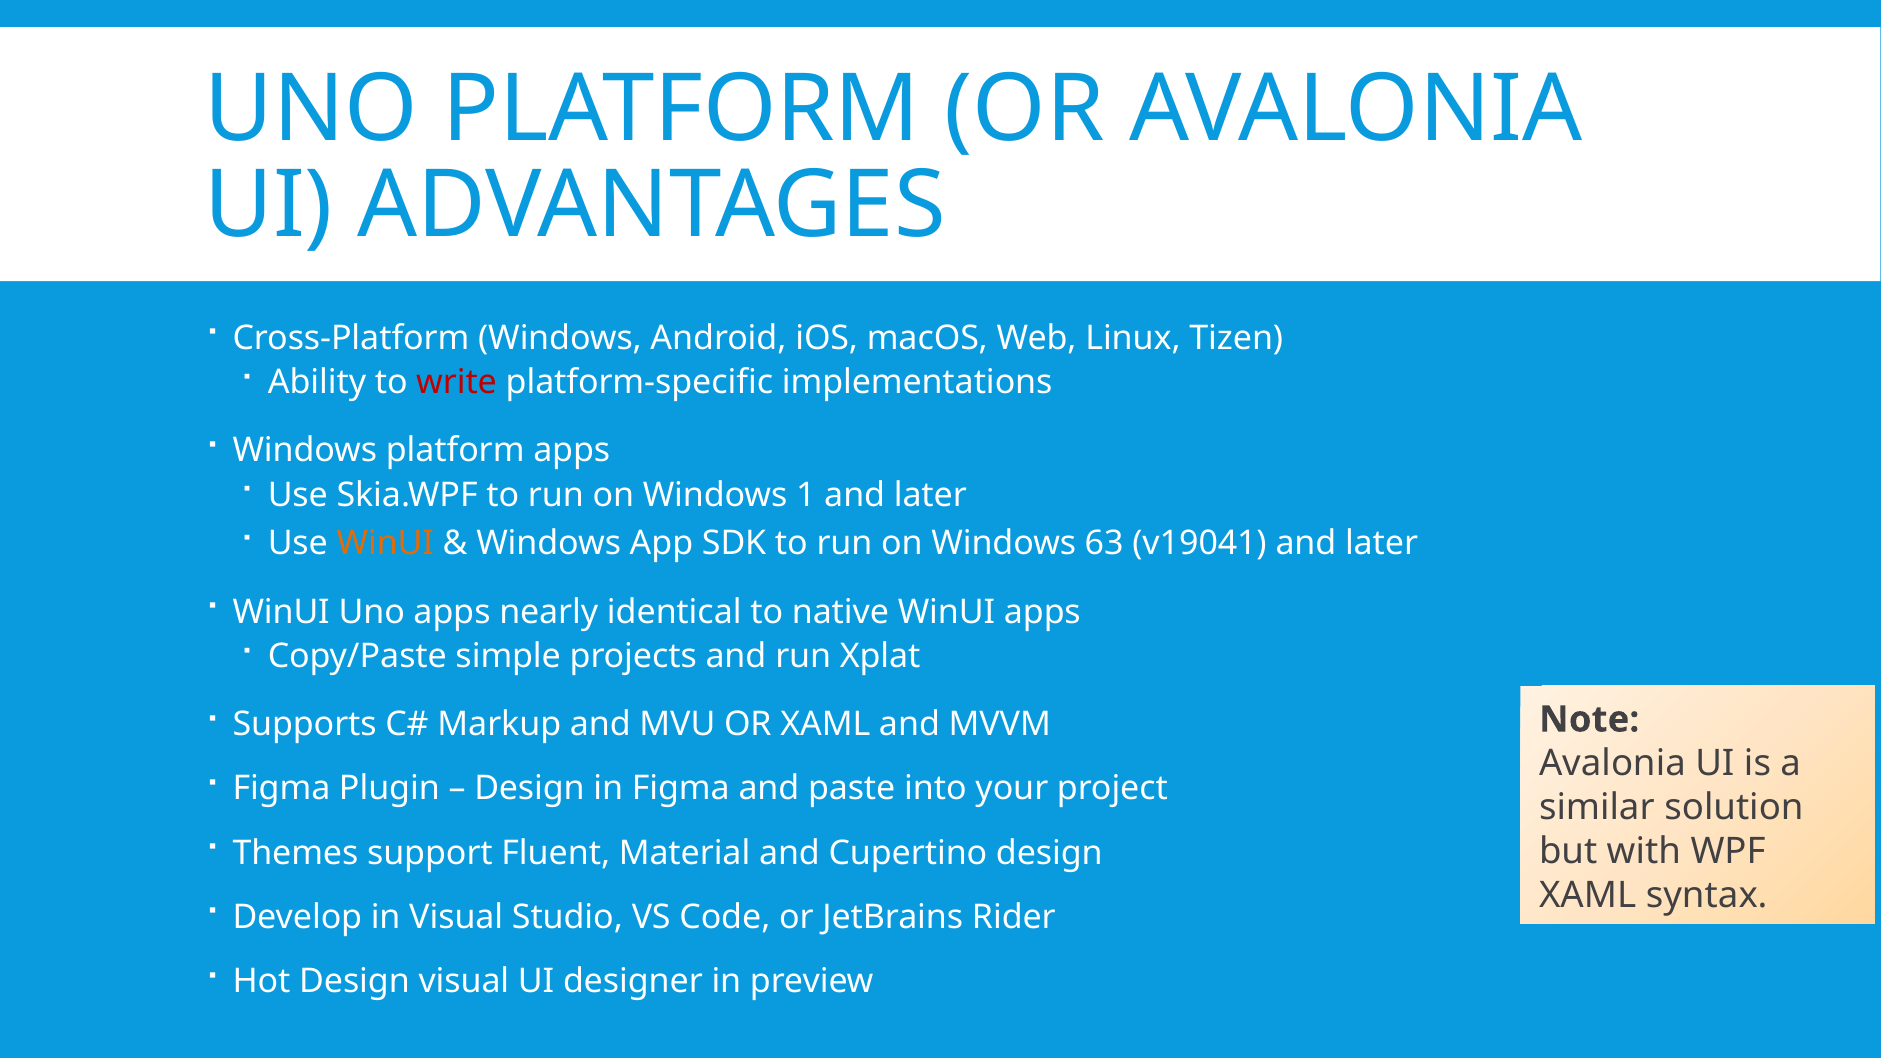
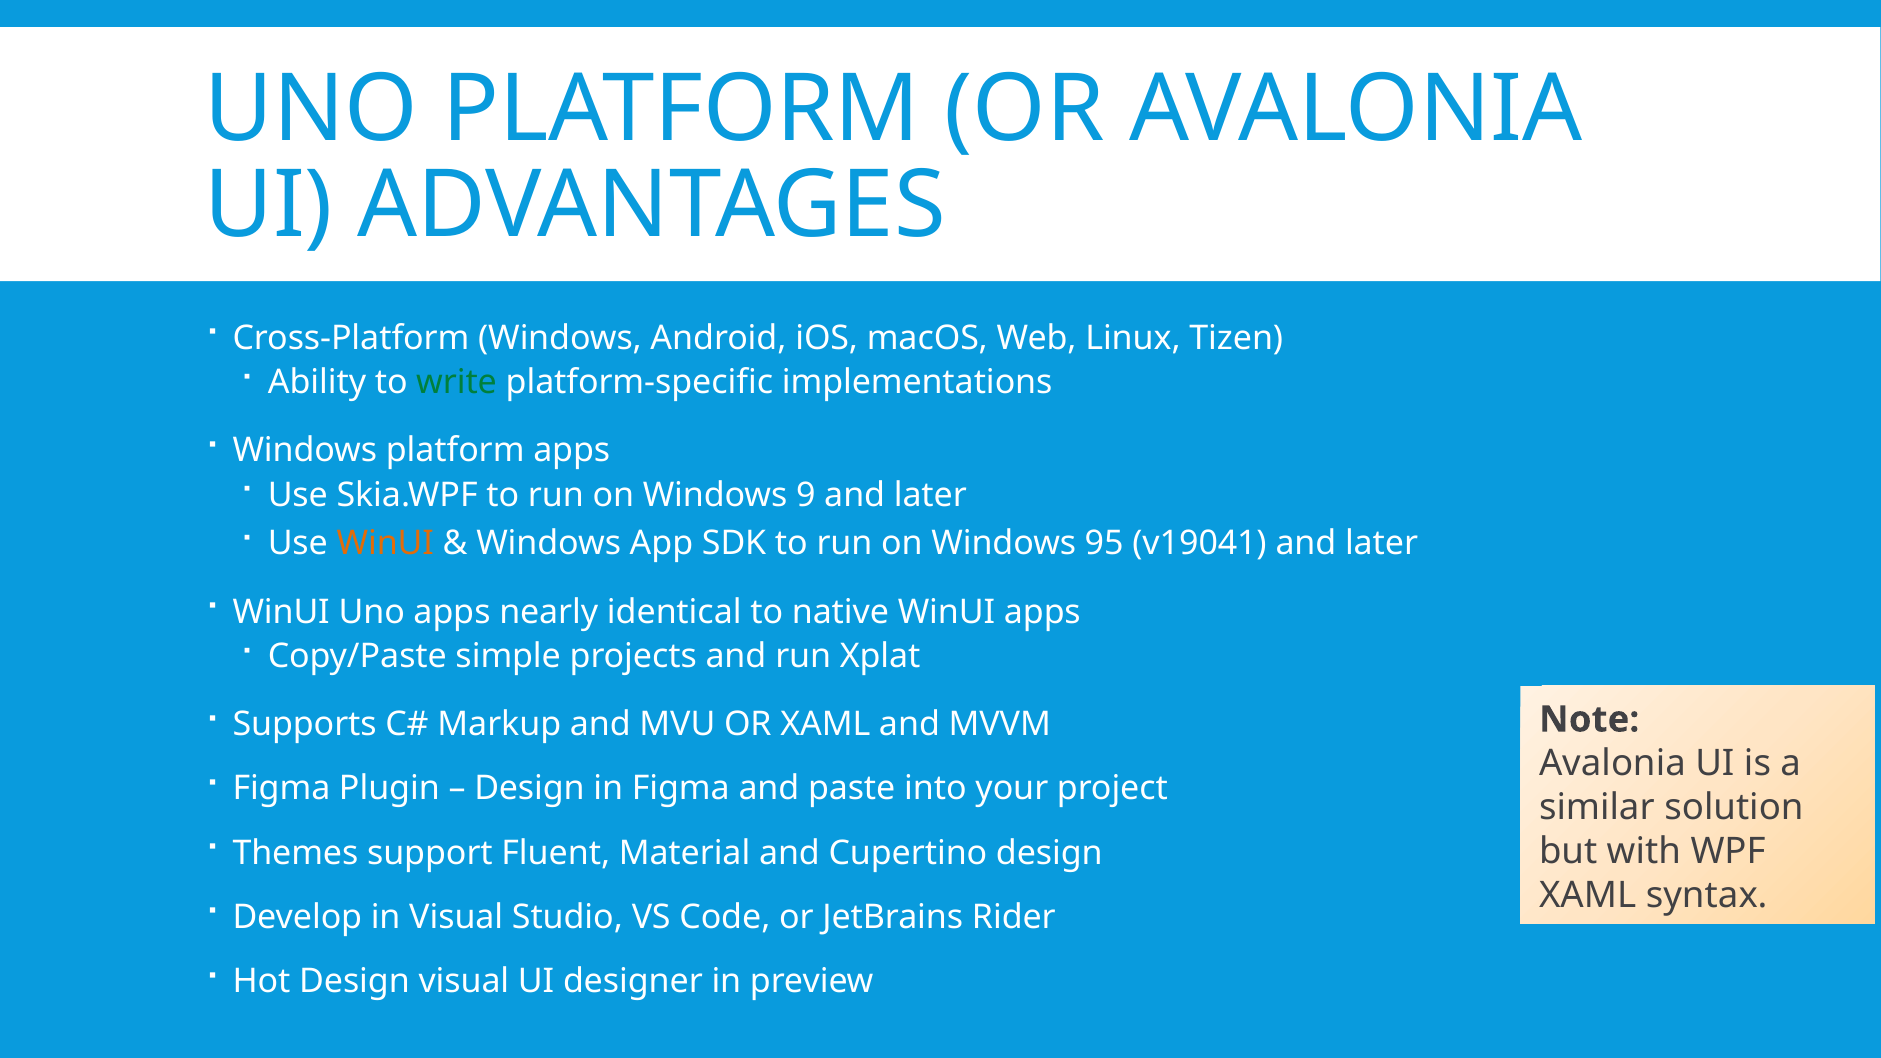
write colour: red -> green (457, 383)
1: 1 -> 9 (806, 495)
63: 63 -> 95 (1104, 544)
